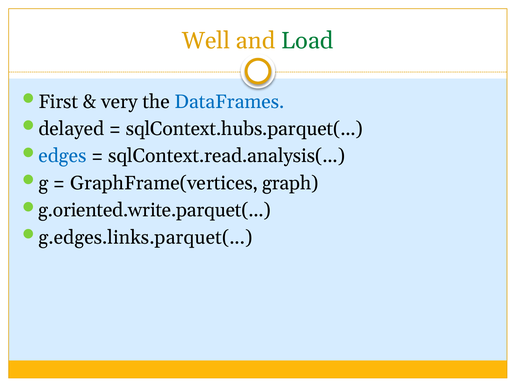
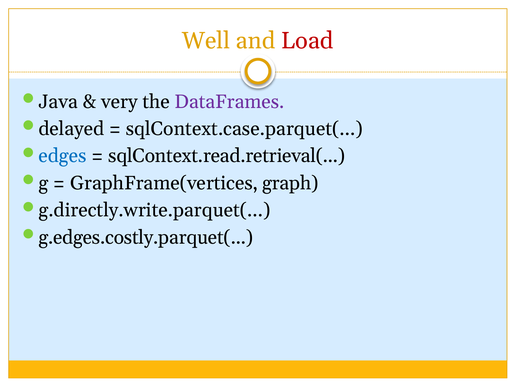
Load colour: green -> red (307, 41)
First: First -> Java (58, 102)
DataFrames colour: blue -> purple (230, 102)
sqlContext.hubs.parquet(: sqlContext.hubs.parquet( -> sqlContext.case.parquet( (244, 129)
sqlContext.read.analysis(: sqlContext.read.analysis( -> sqlContext.read.retrieval( (227, 156)
g.oriented.write.parquet(: g.oriented.write.parquet( -> g.directly.write.parquet( (154, 210)
g.edges.links.parquet(: g.edges.links.parquet( -> g.edges.costly.parquet( (146, 237)
